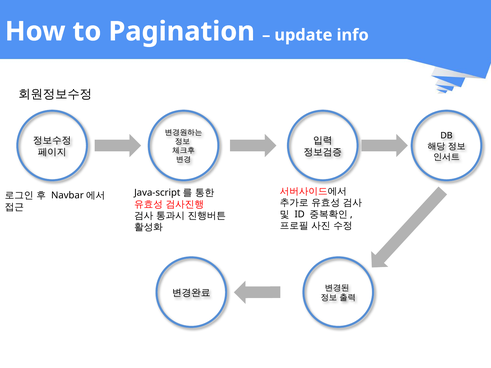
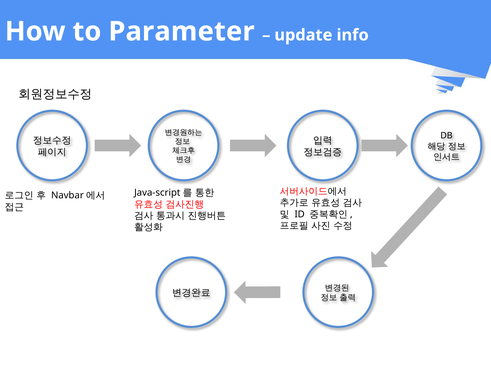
Pagination: Pagination -> Parameter (182, 32)
